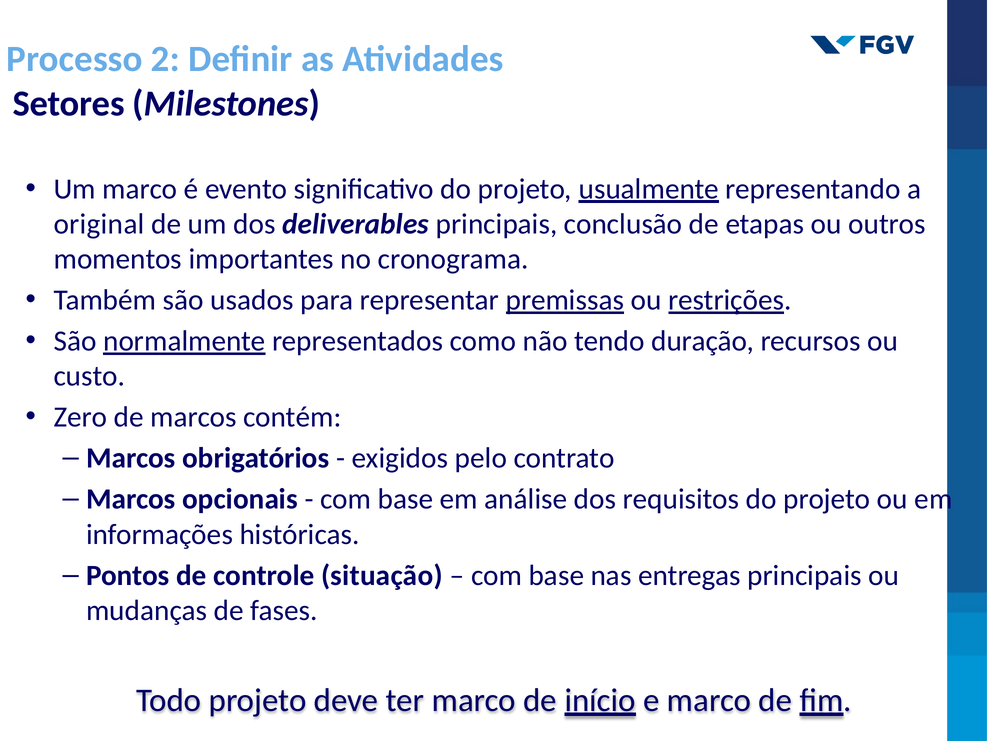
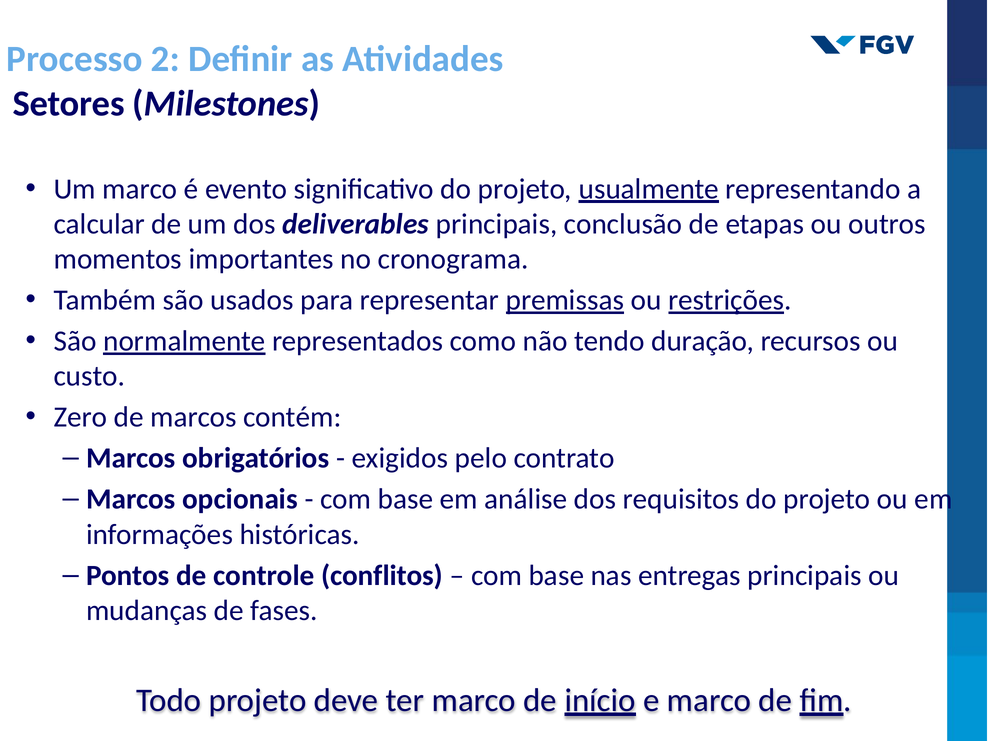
original: original -> calcular (99, 224)
situação: situação -> conflitos (382, 575)
